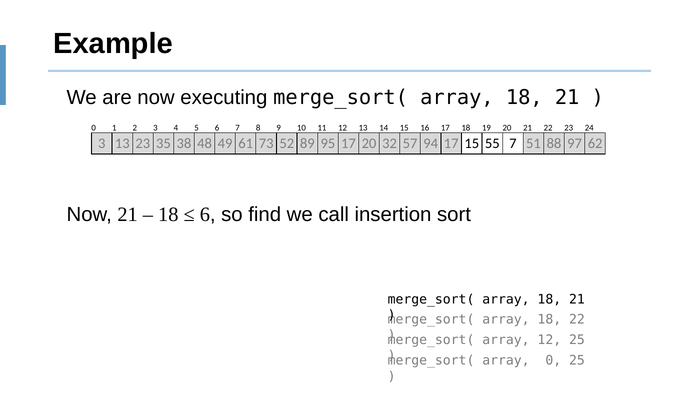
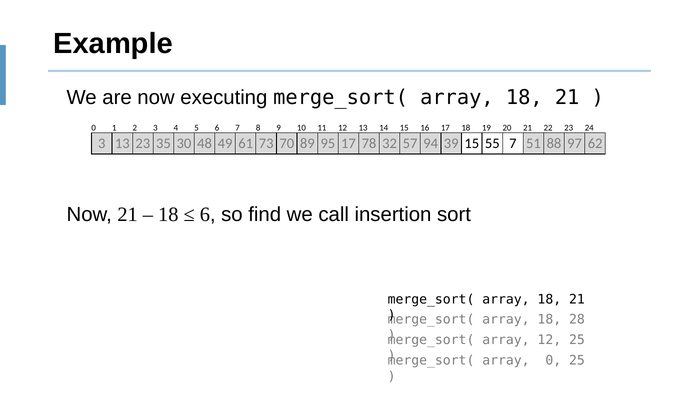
38: 38 -> 30 (184, 144)
52: 52 -> 70 (287, 144)
17 20: 20 -> 78 (369, 144)
94 17: 17 -> 39 (451, 144)
18 22: 22 -> 28 (577, 319)
